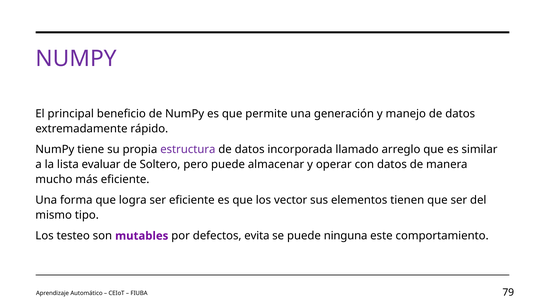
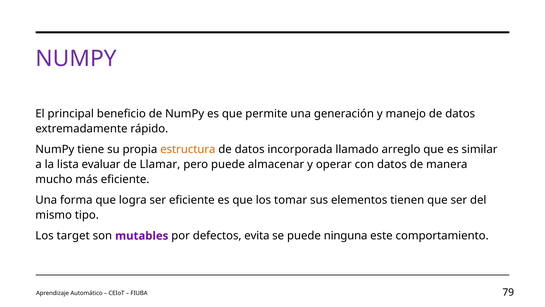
estructura colour: purple -> orange (188, 149)
Soltero: Soltero -> Llamar (160, 164)
vector: vector -> tomar (291, 200)
testeo: testeo -> target (73, 236)
